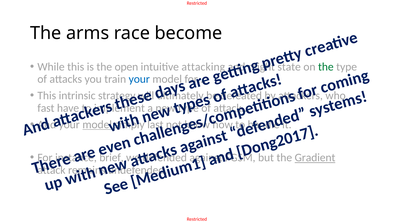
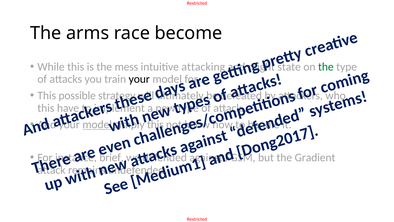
open: open -> mess (126, 67)
your colour: blue -> black (139, 79)
intrinsic: intrinsic -> possible (77, 95)
fast: fast -> this (46, 108)
last: last -> this (155, 124)
Gradient underline: present -> none (315, 157)
